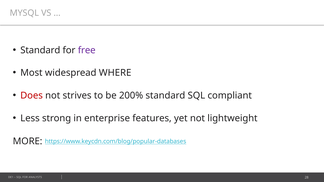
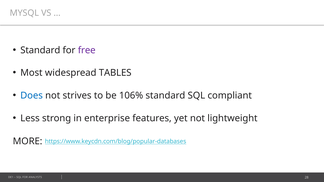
WHERE: WHERE -> TABLES (115, 73)
Does colour: red -> blue (32, 96)
200%: 200% -> 106% (131, 96)
